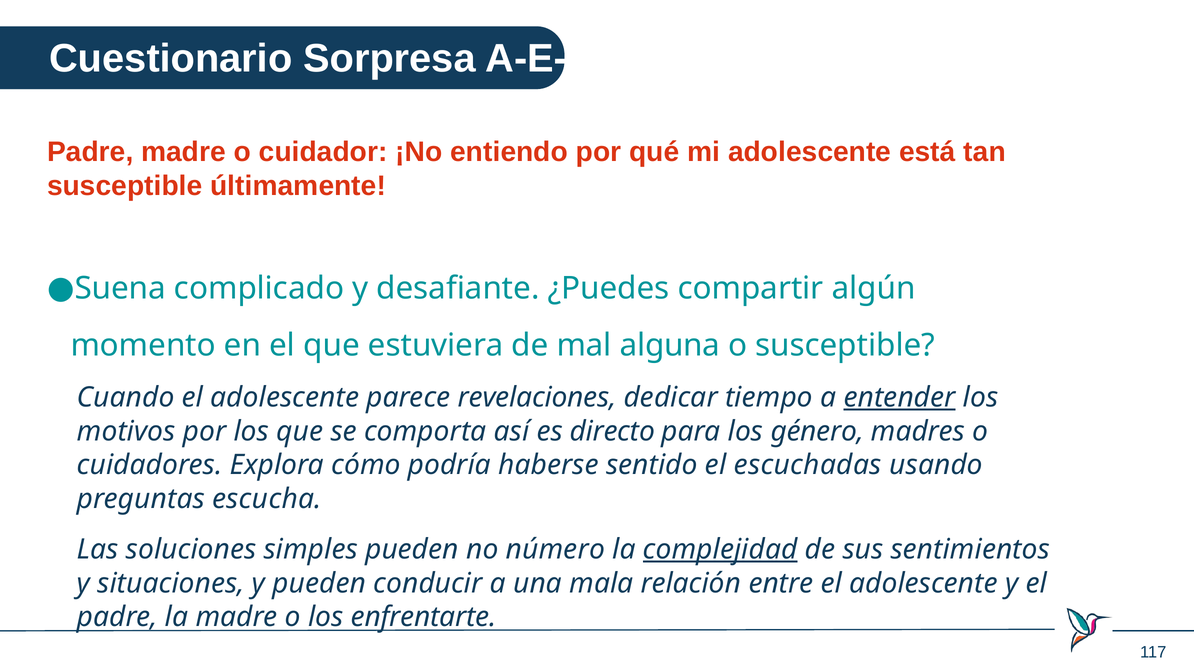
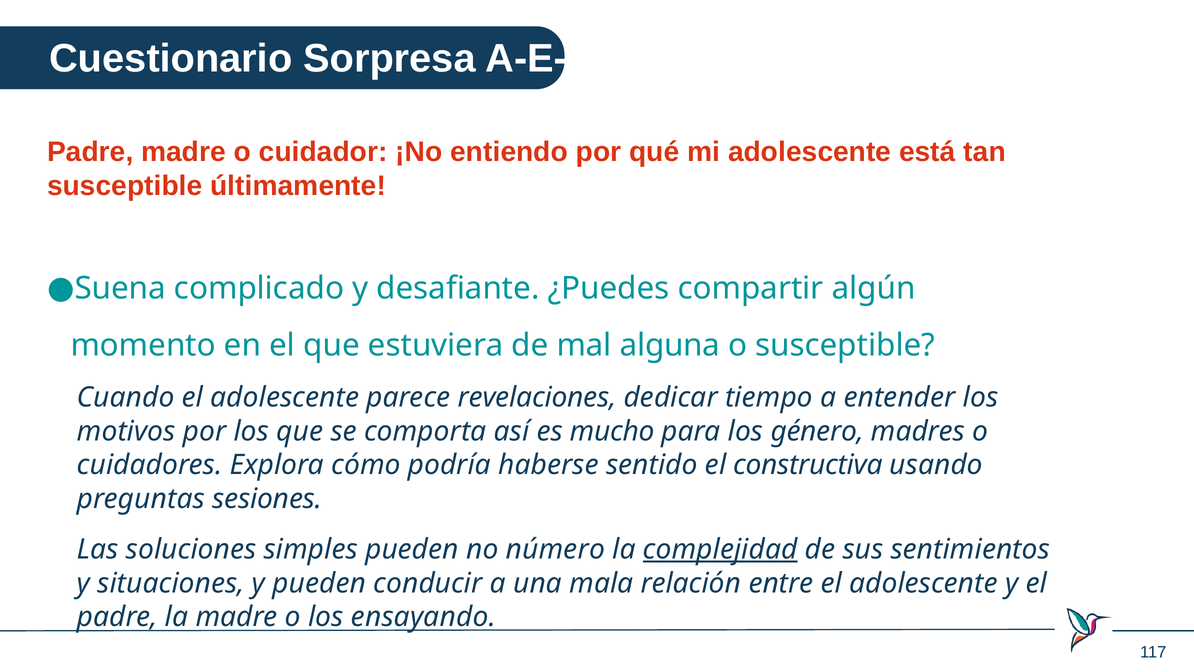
entender underline: present -> none (900, 397)
directo: directo -> mucho (612, 431)
escuchadas: escuchadas -> constructiva (808, 465)
escucha: escucha -> sesiones (267, 499)
enfrentarte: enfrentarte -> ensayando (423, 617)
